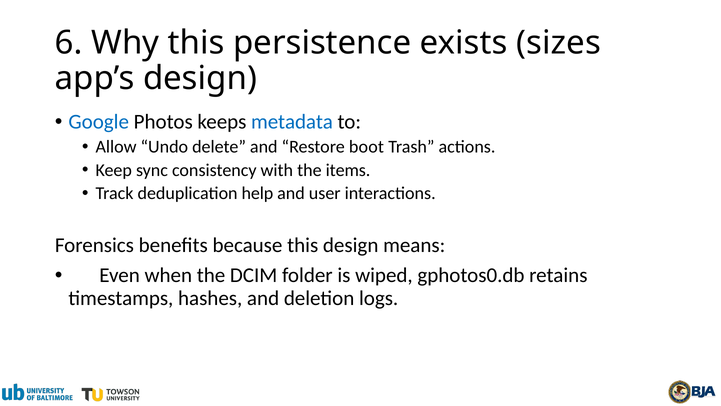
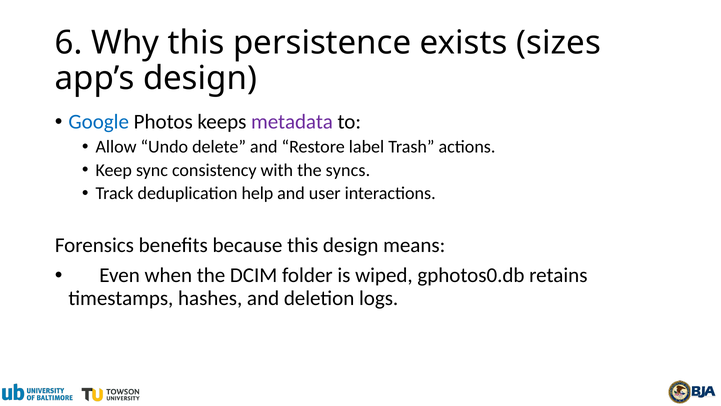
metadata colour: blue -> purple (292, 122)
boot: boot -> label (367, 147)
items: items -> syncs (348, 170)
